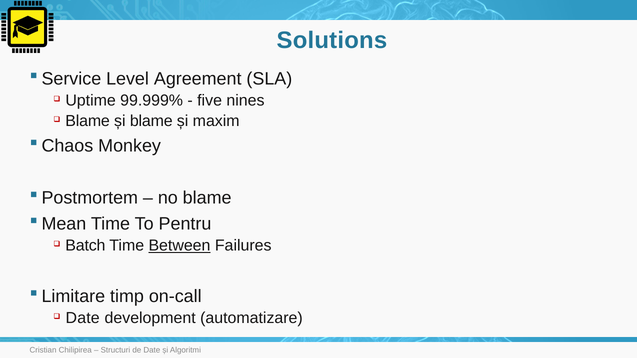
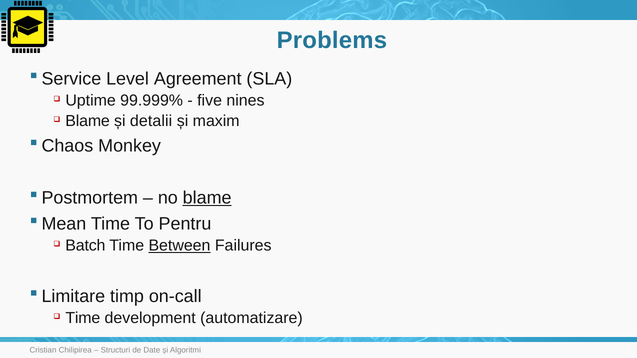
Solutions: Solutions -> Problems (332, 41)
și blame: blame -> detalii (151, 121)
blame underline: none -> present (207, 198)
Date: Date -> Time (83, 318)
